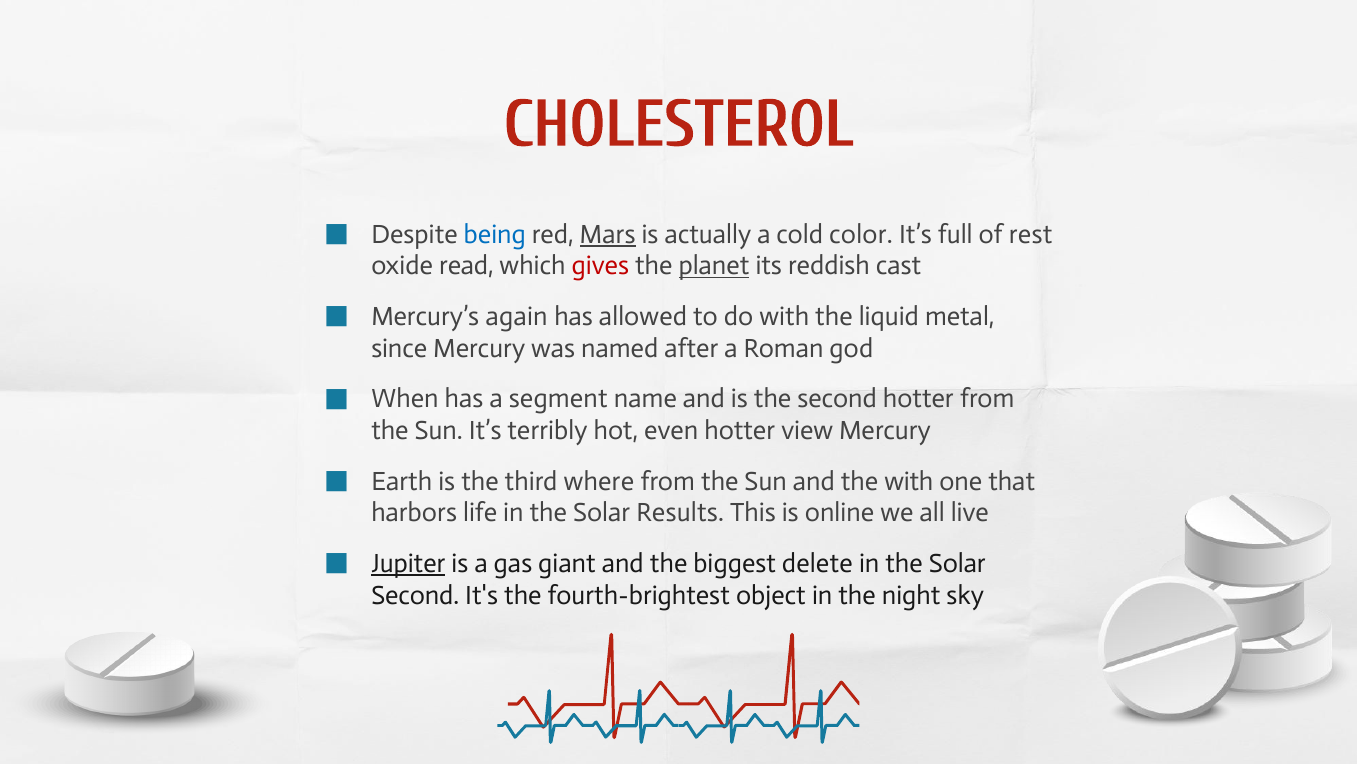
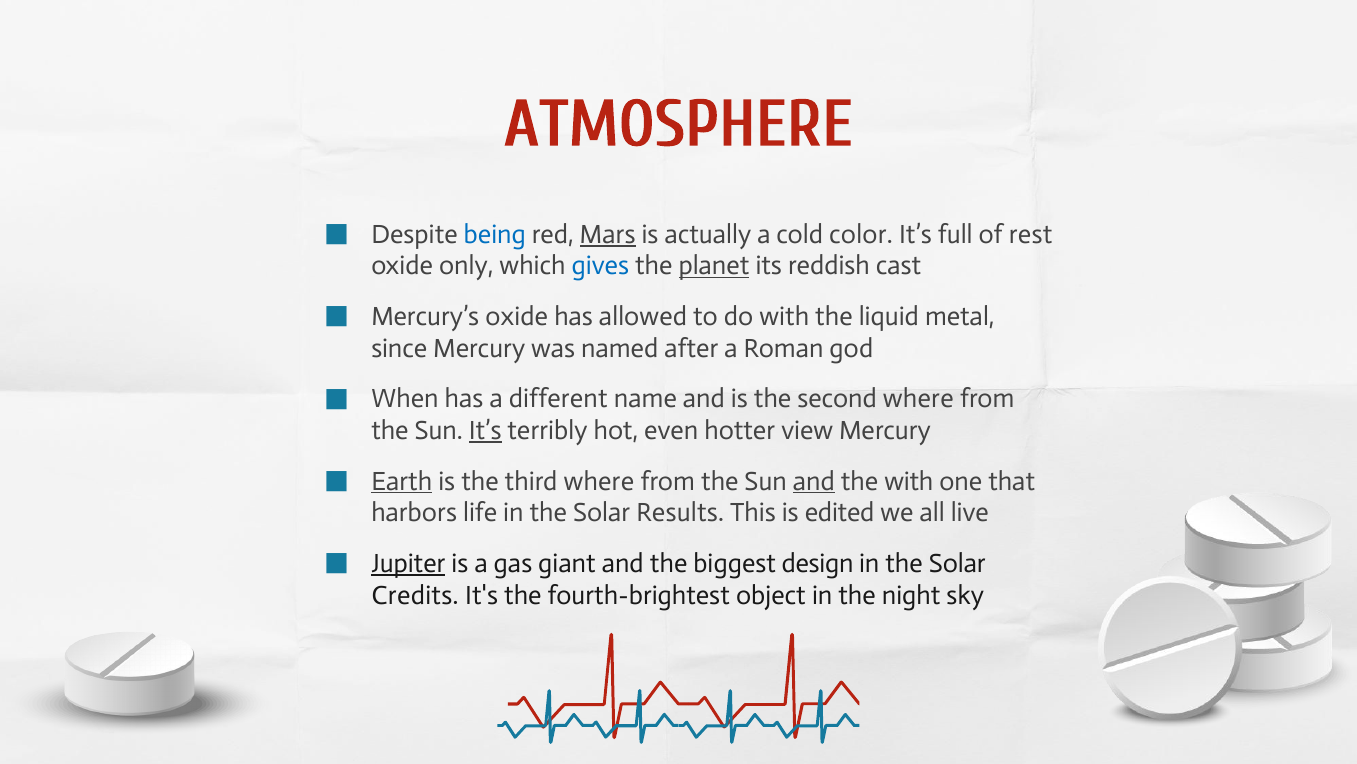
CHOLESTEROL: CHOLESTEROL -> ATMOSPHERE (678, 124)
read: read -> only (466, 266)
gives colour: red -> blue (600, 266)
Mercury’s again: again -> oxide (517, 316)
segment: segment -> different (558, 399)
second hotter: hotter -> where (918, 399)
It’s underline: none -> present (485, 430)
Earth underline: none -> present (402, 481)
and underline: none -> present (814, 481)
online: online -> edited (840, 513)
delete: delete -> design (818, 563)
Second: Second -> Credits (415, 595)
